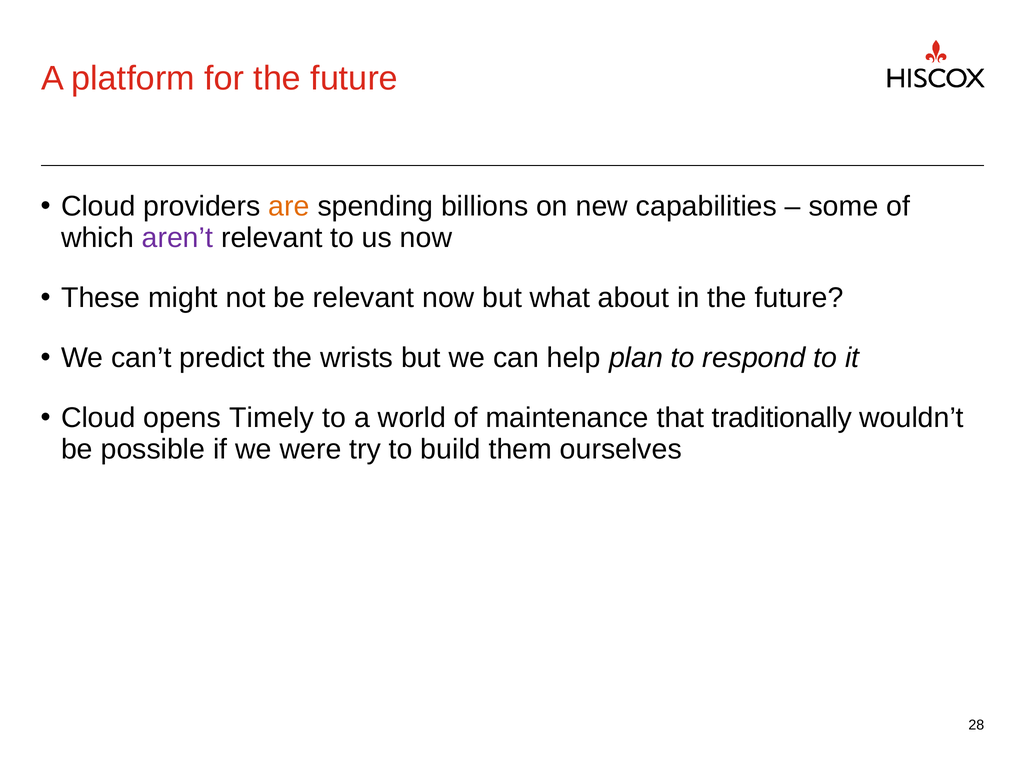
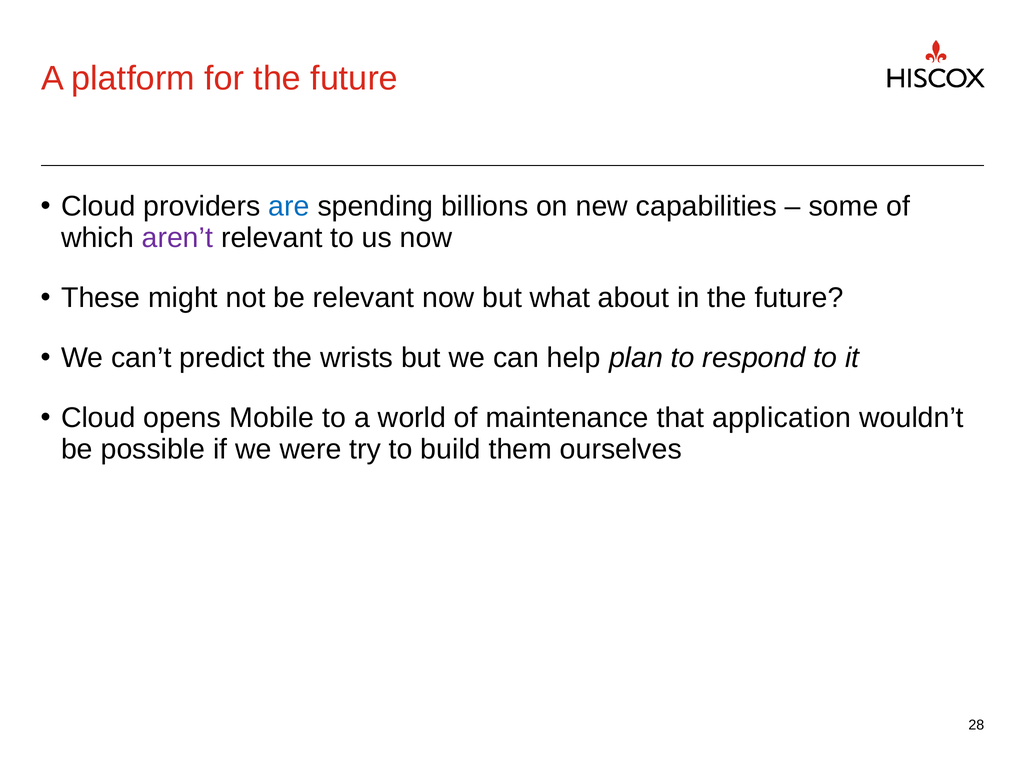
are colour: orange -> blue (289, 206)
Timely: Timely -> Mobile (272, 418)
traditionally: traditionally -> application (782, 418)
